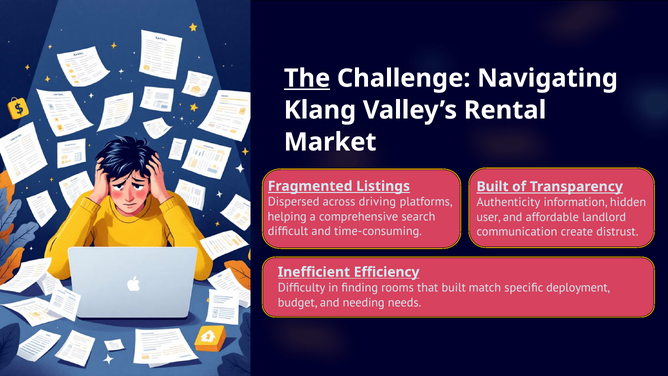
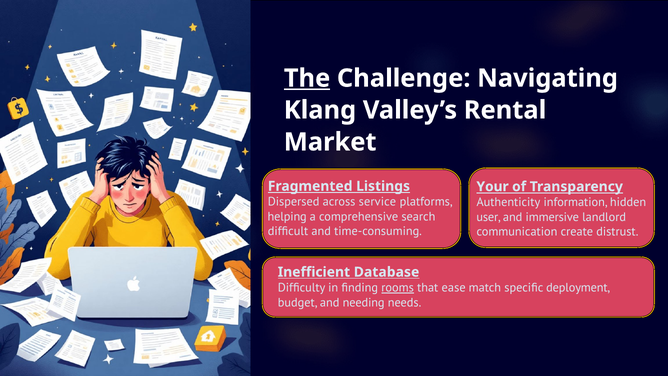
Built: Built -> Your (493, 186)
driving: driving -> service (377, 202)
affordable: affordable -> immersive (552, 217)
Efficiency: Efficiency -> Database (387, 272)
rooms underline: none -> present (398, 288)
that built: built -> ease (454, 288)
